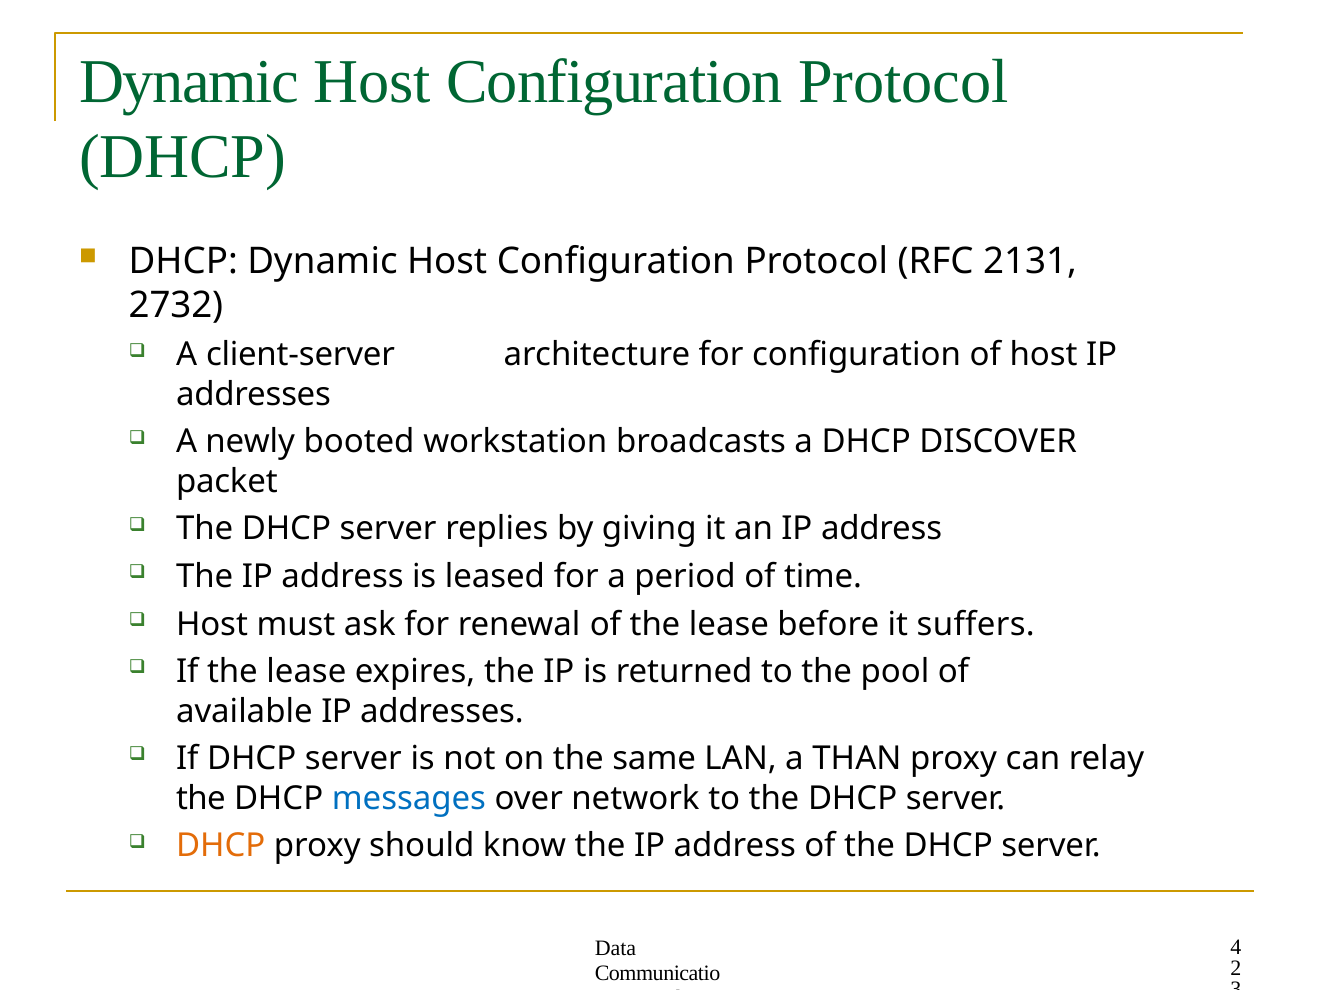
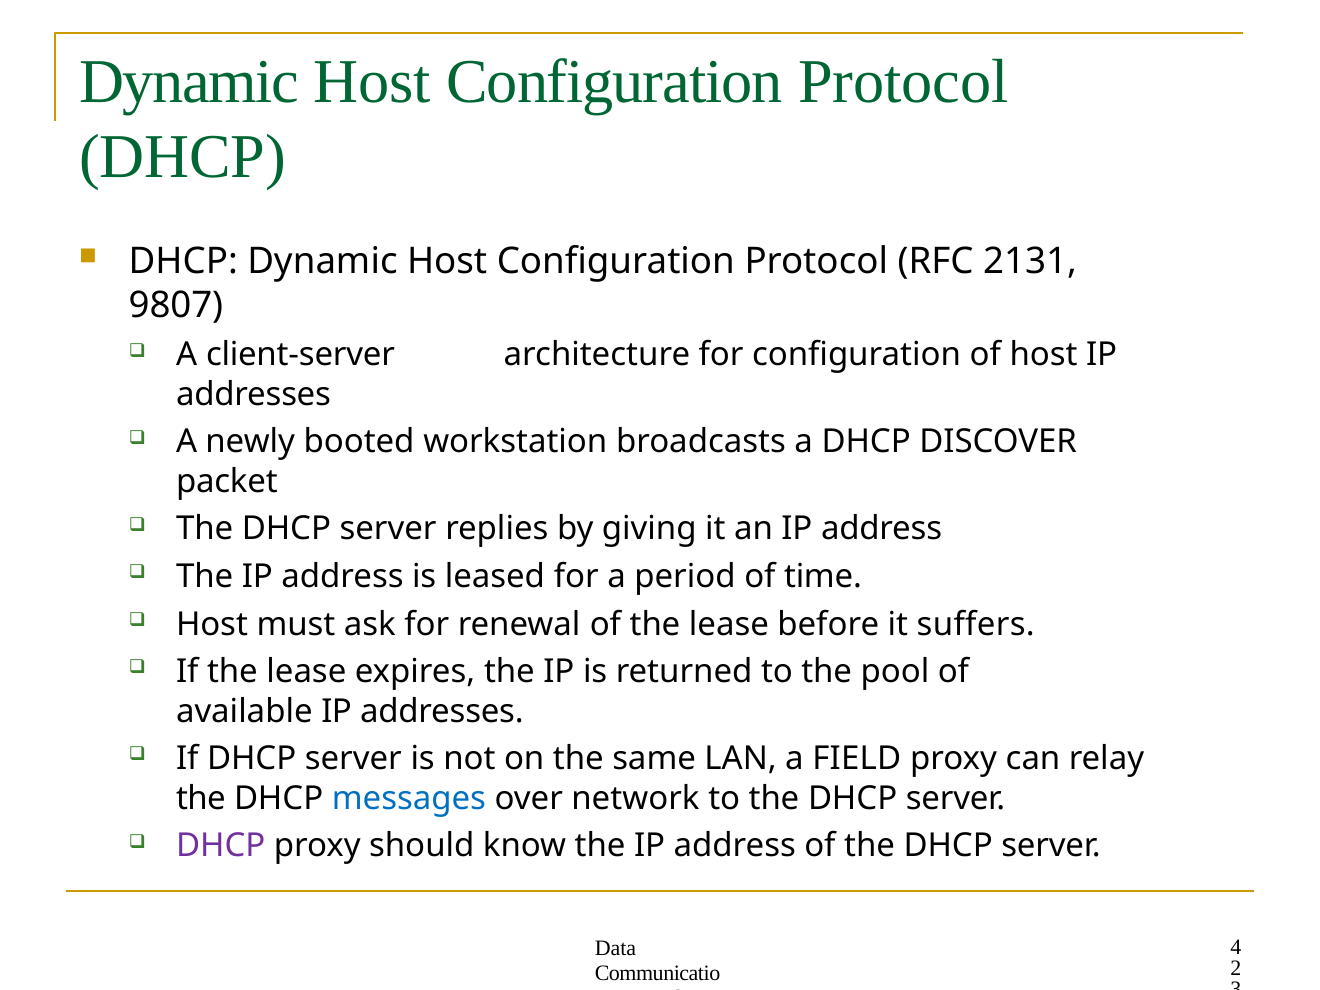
2732: 2732 -> 9807 (176, 305)
THAN: THAN -> FIELD (857, 759)
DHCP colour: orange -> purple (221, 846)
